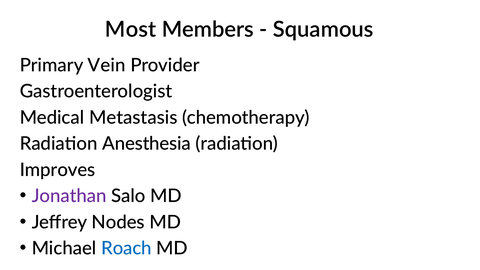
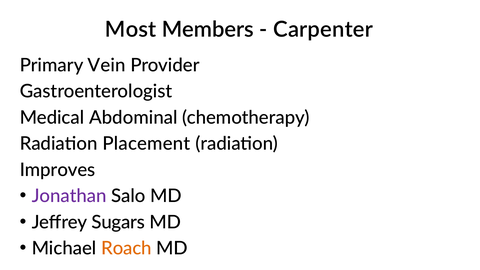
Squamous: Squamous -> Carpenter (323, 30)
Metastasis: Metastasis -> Abdominal (133, 118)
Anesthesia: Anesthesia -> Placement (146, 144)
Nodes: Nodes -> Sugars (118, 222)
Roach colour: blue -> orange (126, 248)
